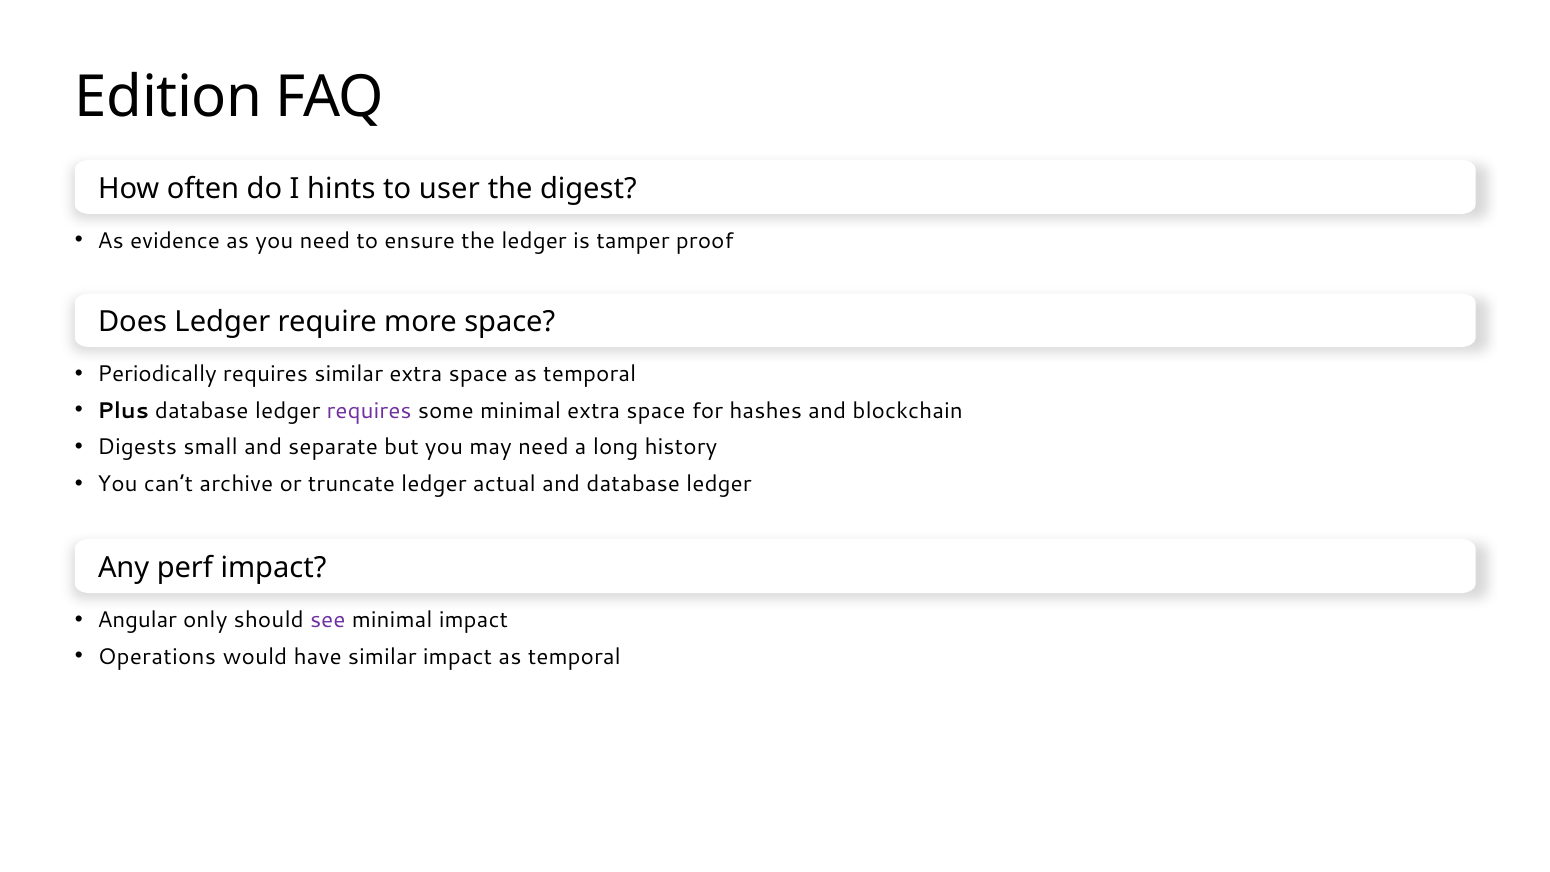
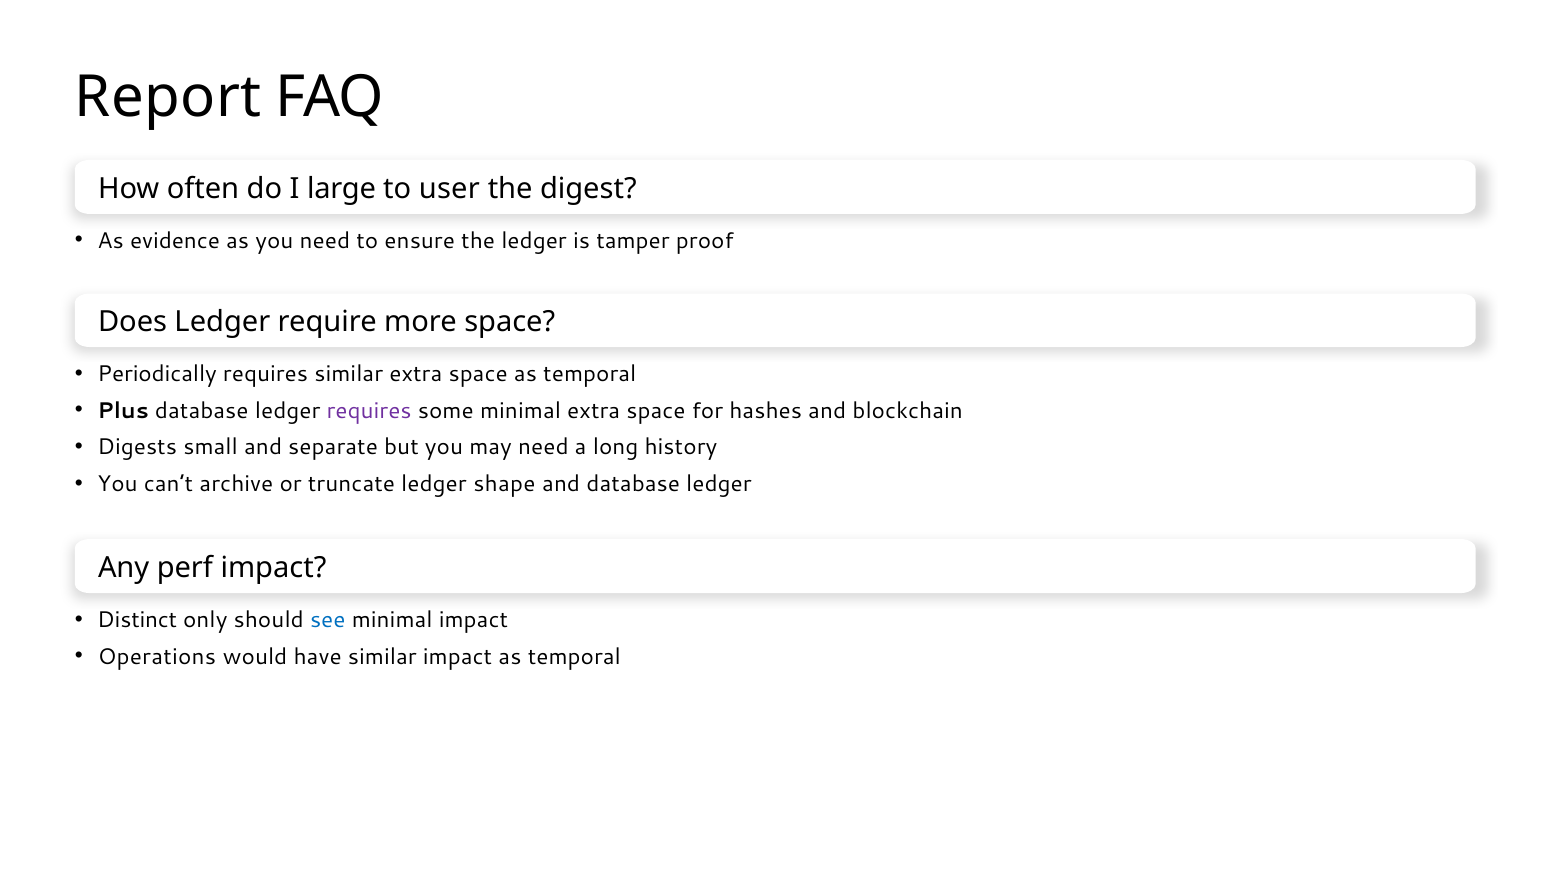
Edition: Edition -> Report (168, 97)
hints: hints -> large (342, 189)
actual: actual -> shape (504, 484)
Angular: Angular -> Distinct (137, 620)
see colour: purple -> blue (328, 620)
